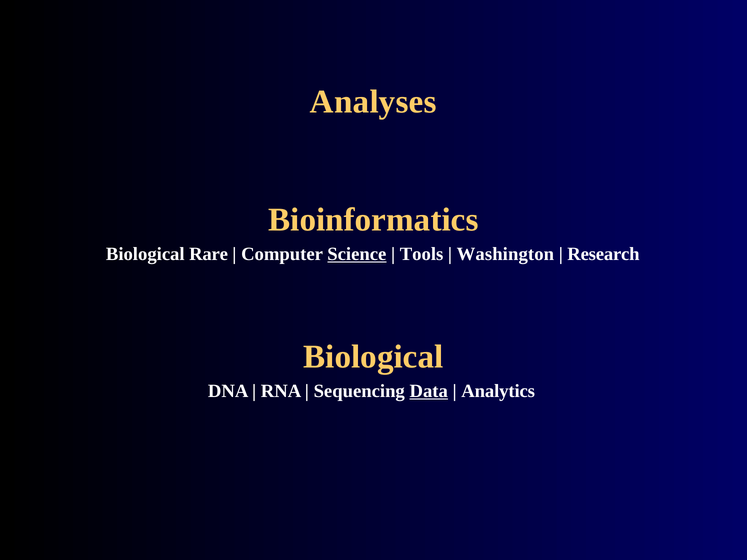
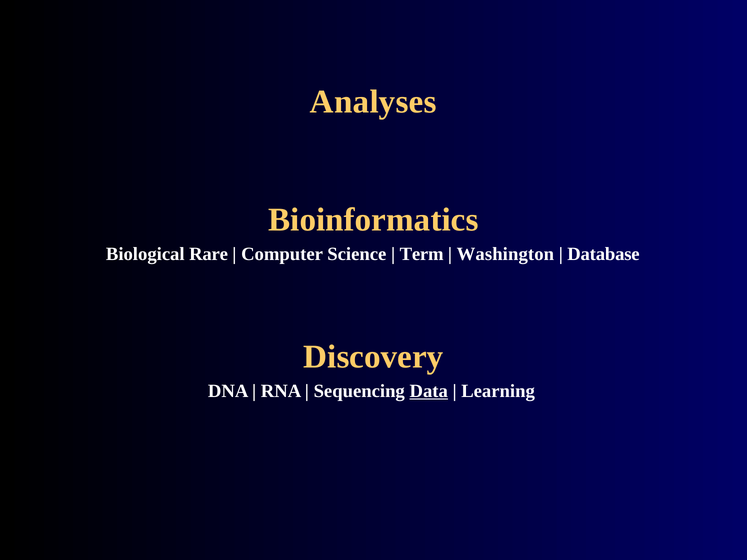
Science underline: present -> none (357, 254)
Tools: Tools -> Term (422, 254)
Research: Research -> Database (603, 254)
Biological: Biological -> Discovery (373, 357)
Analytics: Analytics -> Learning (498, 391)
